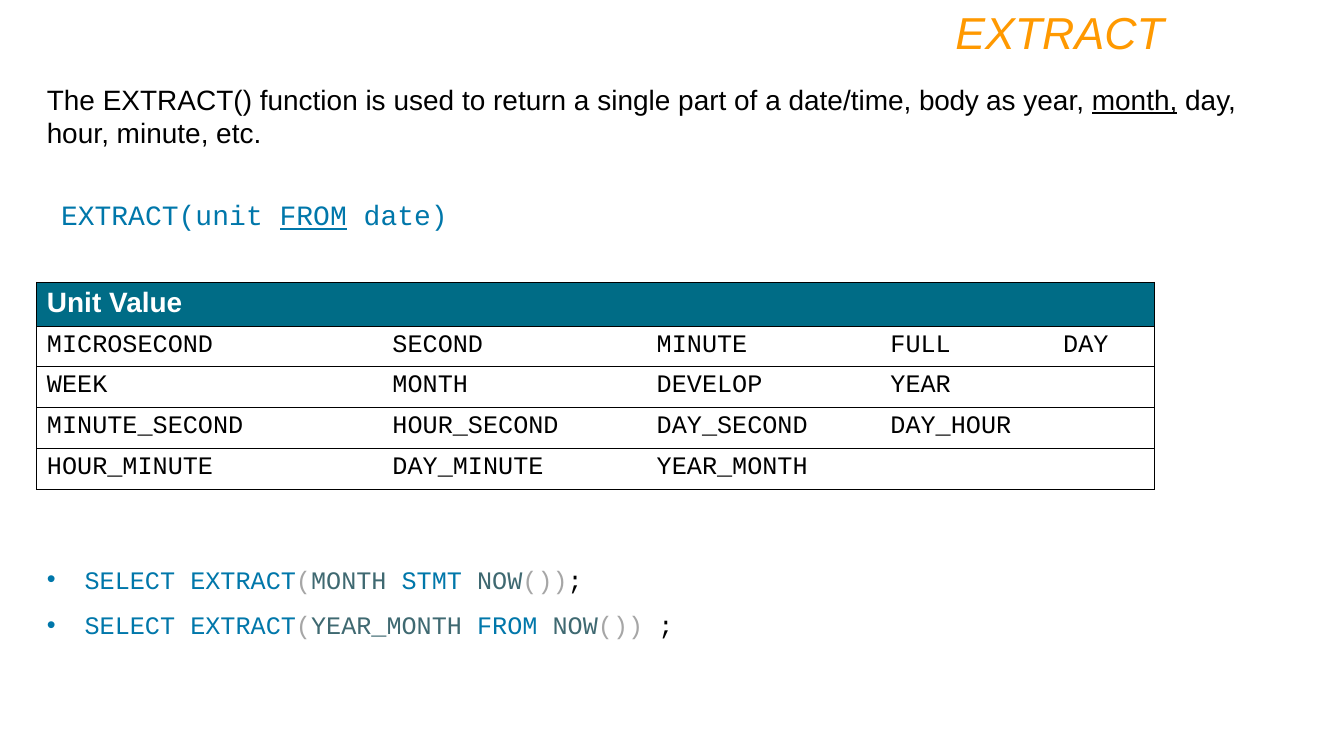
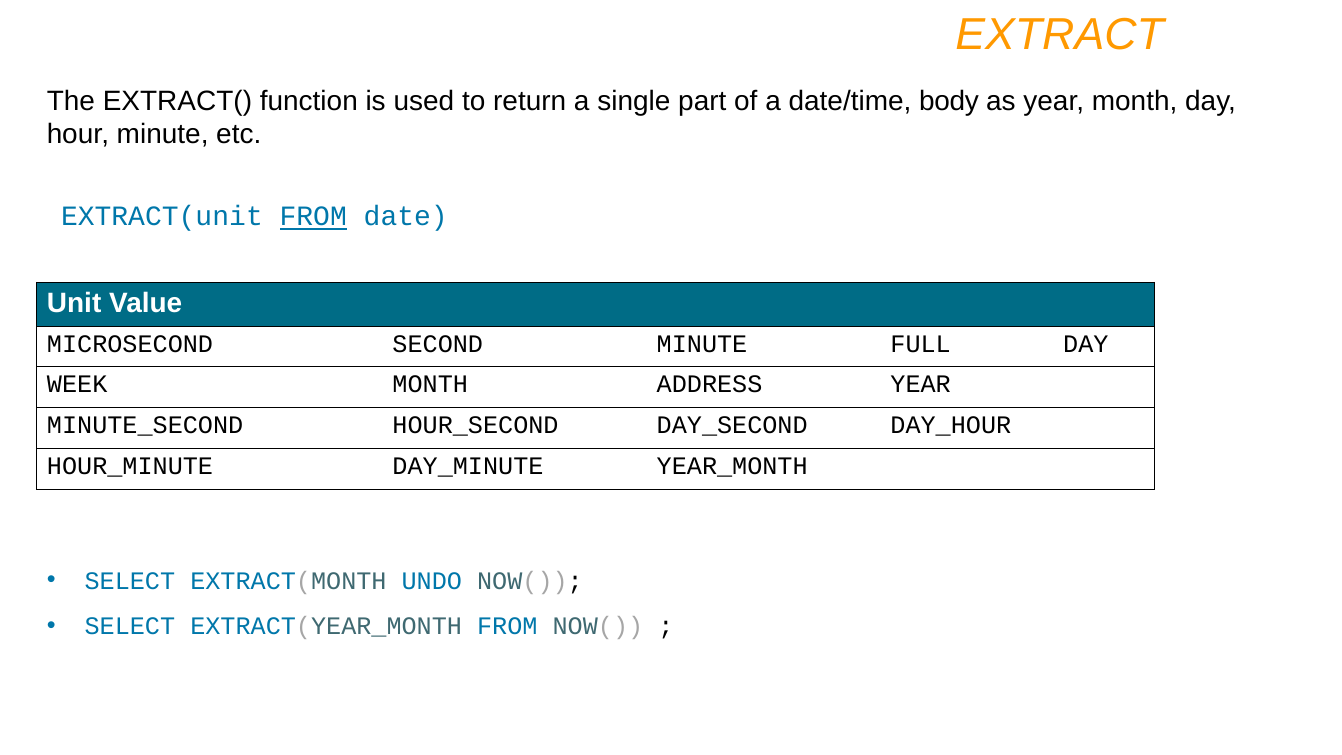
month underline: present -> none (1135, 101)
DEVELOP: DEVELOP -> ADDRESS (710, 385)
STMT: STMT -> UNDO (432, 581)
